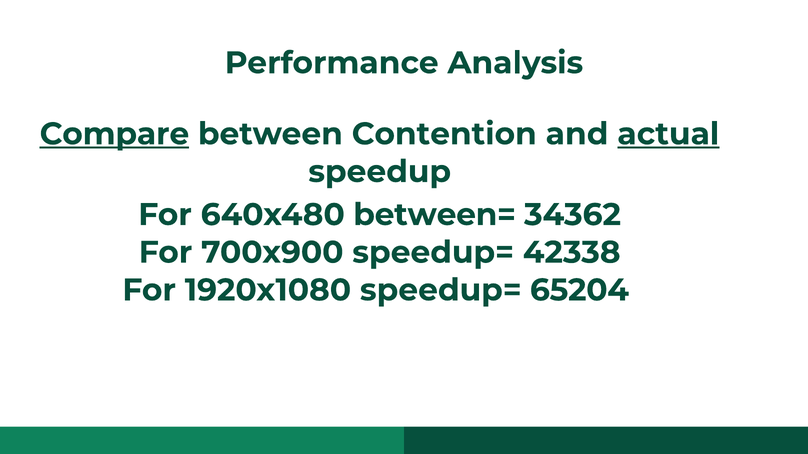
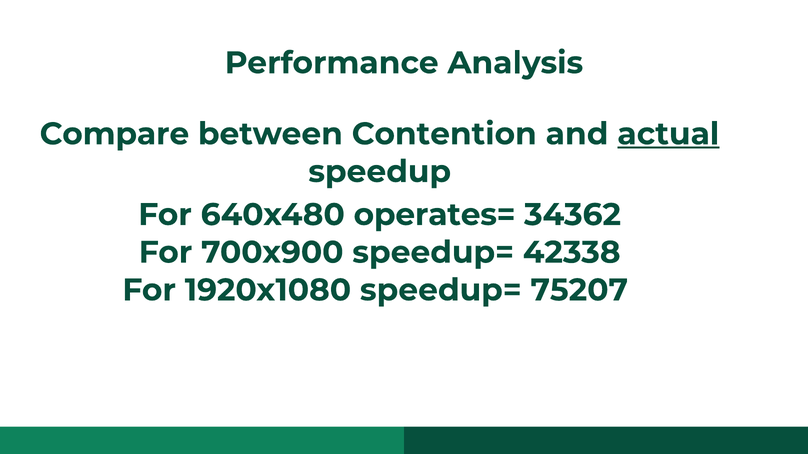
Compare underline: present -> none (114, 134)
between=: between= -> operates= (435, 215)
65204: 65204 -> 75207 (579, 290)
